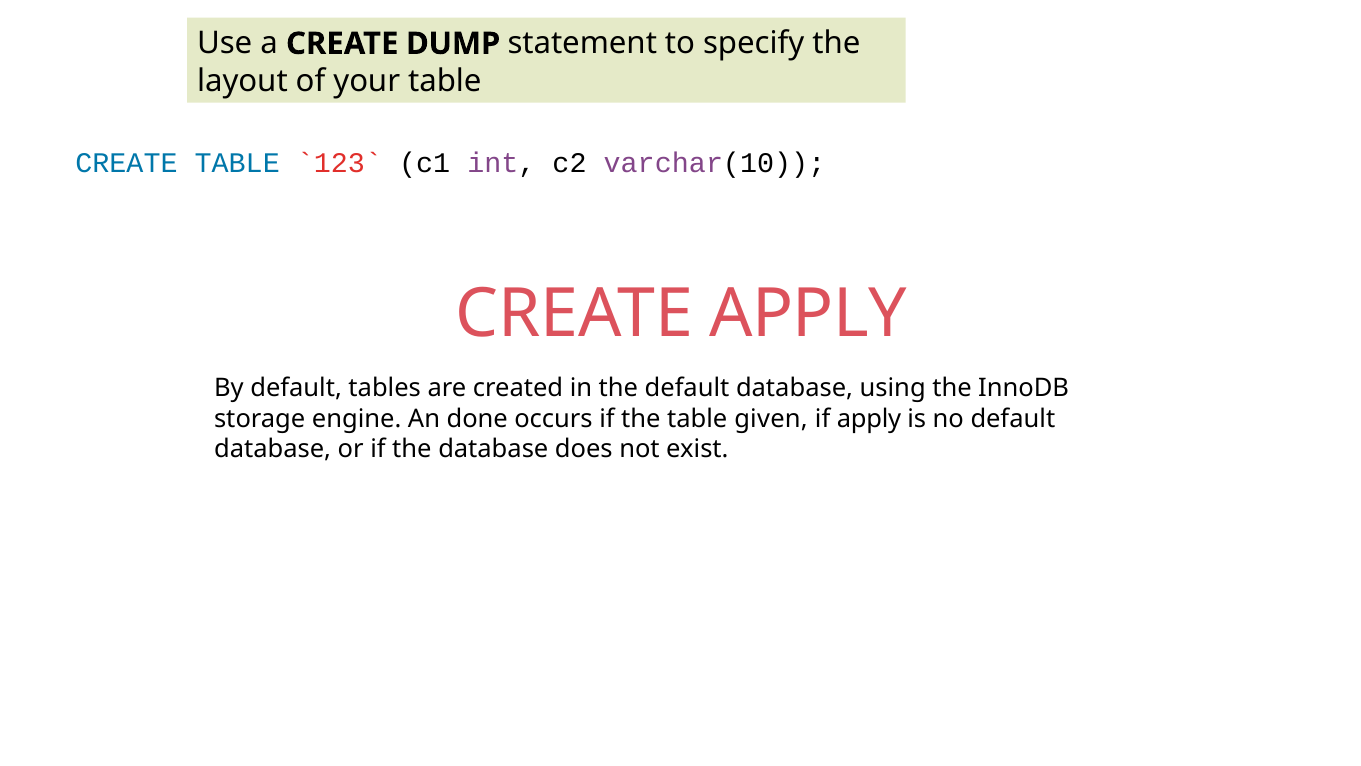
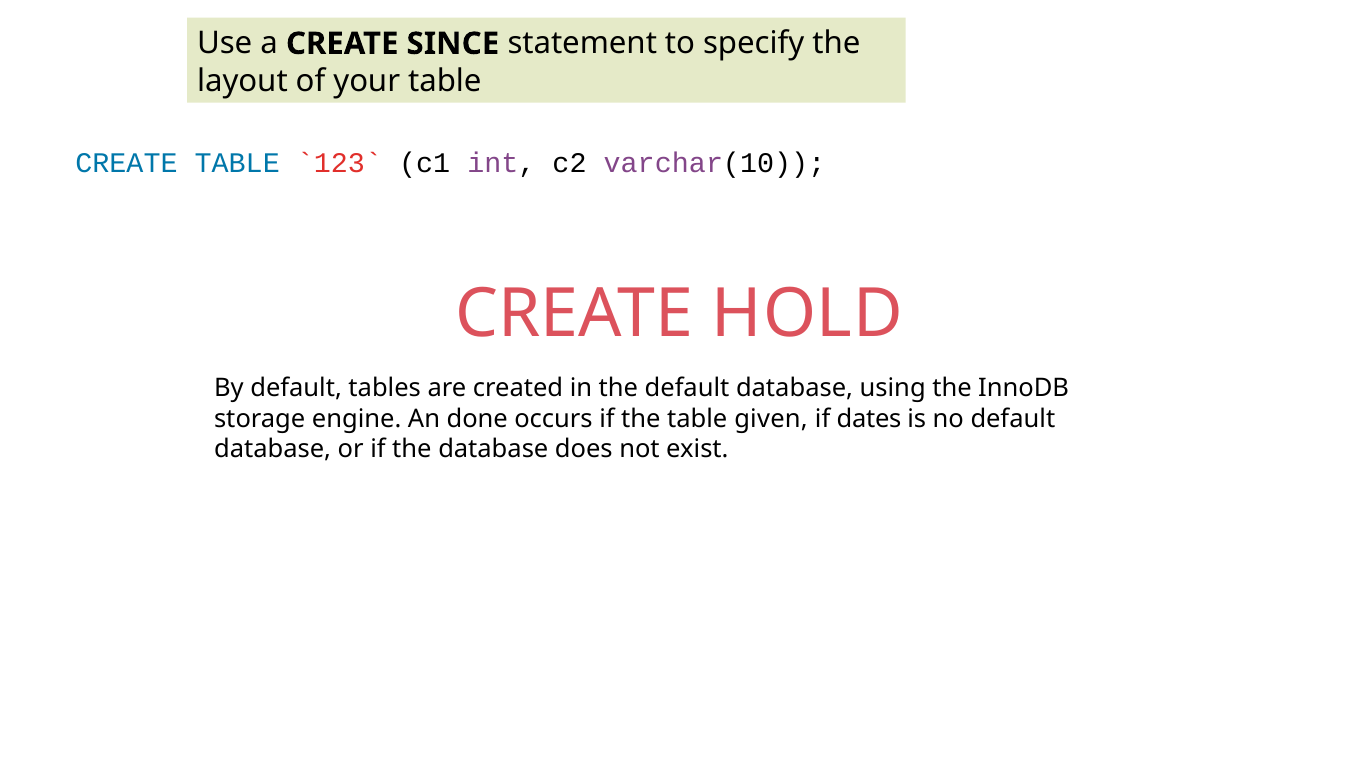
DUMP: DUMP -> SINCE (453, 44)
CREATE APPLY: APPLY -> HOLD (807, 314)
if apply: apply -> dates (869, 419)
